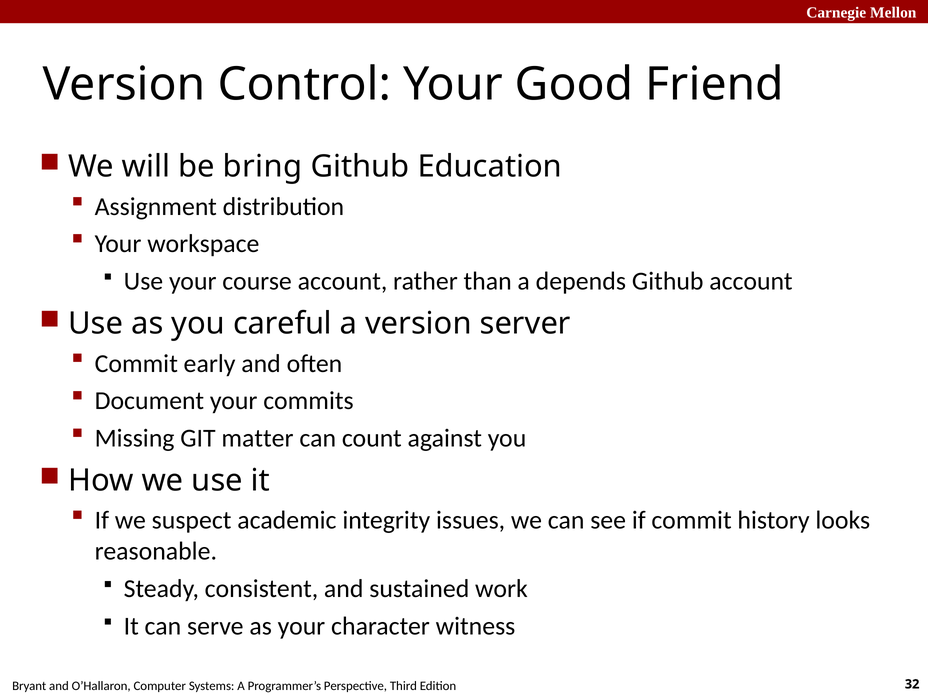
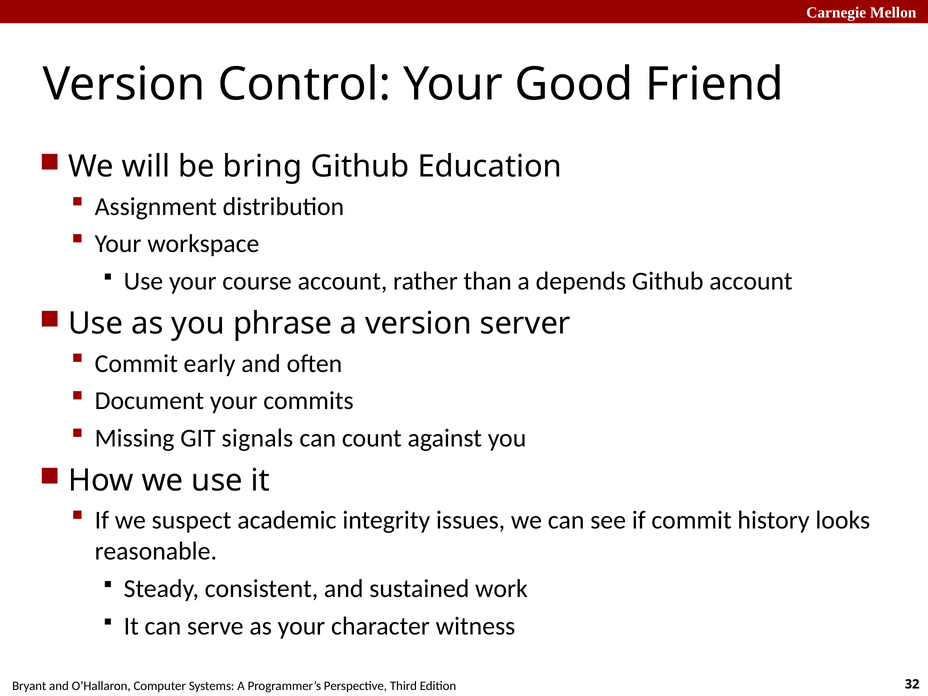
careful: careful -> phrase (283, 323)
matter: matter -> signals (257, 438)
